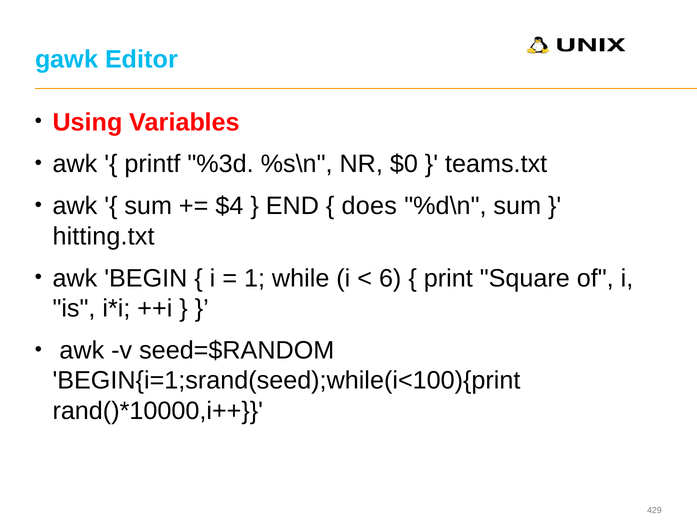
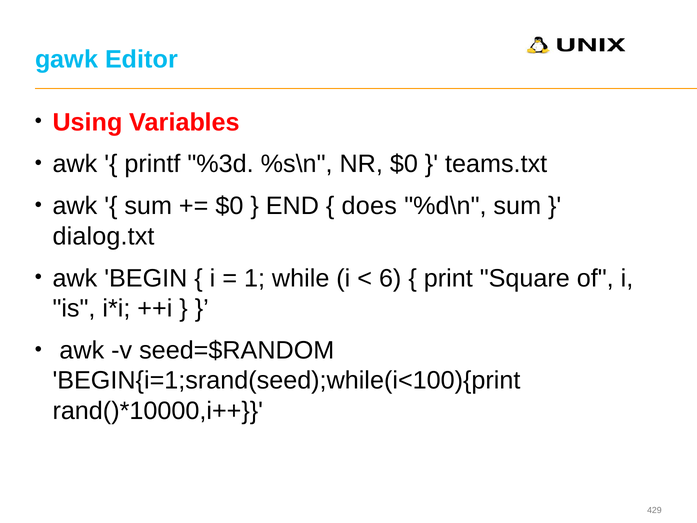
$4: $4 -> $0 (229, 206)
hitting.txt: hitting.txt -> dialog.txt (103, 236)
